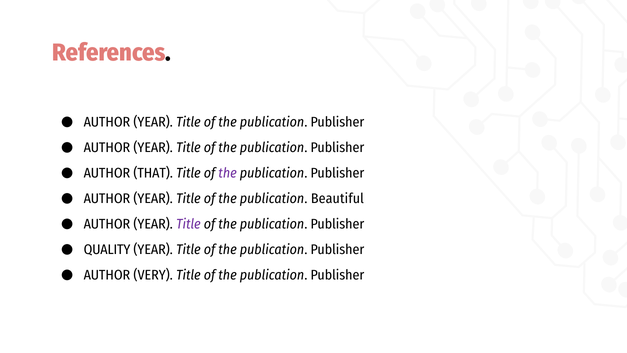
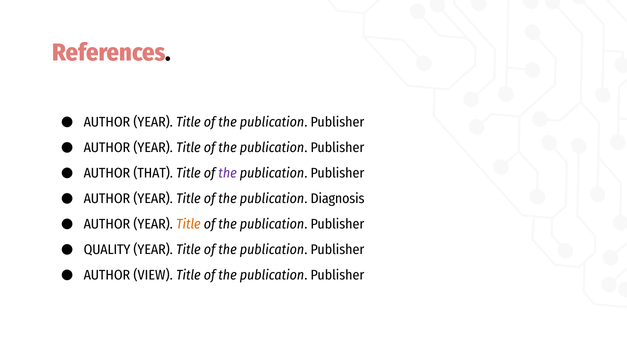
Beautiful: Beautiful -> Diagnosis (338, 198)
Title colour: purple -> orange (188, 224)
VERY: VERY -> VIEW (153, 275)
